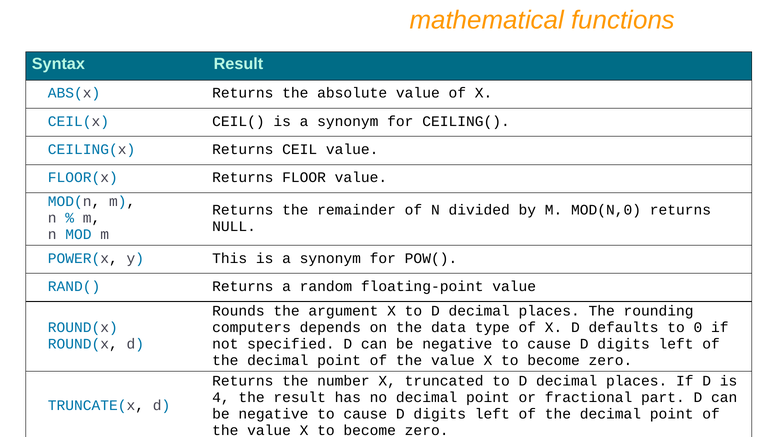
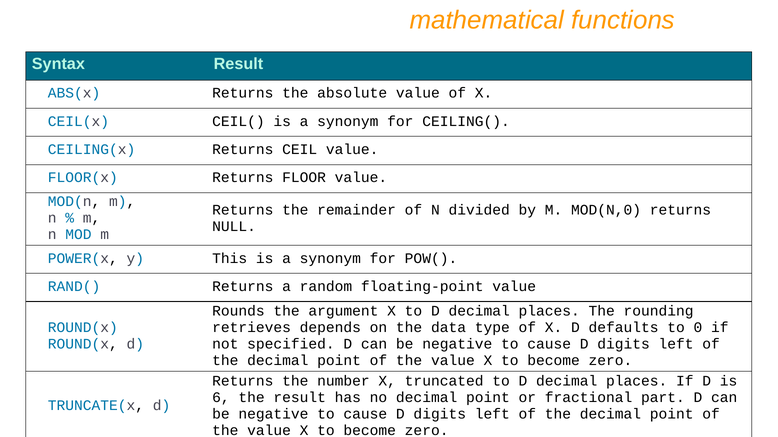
computers: computers -> retrieves (252, 328)
4: 4 -> 6 (221, 398)
